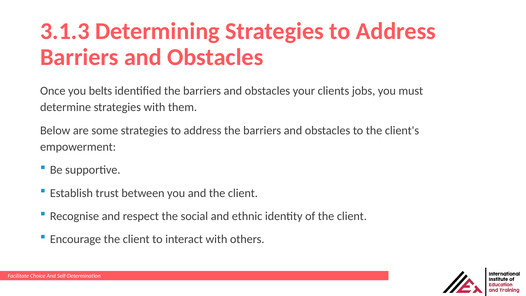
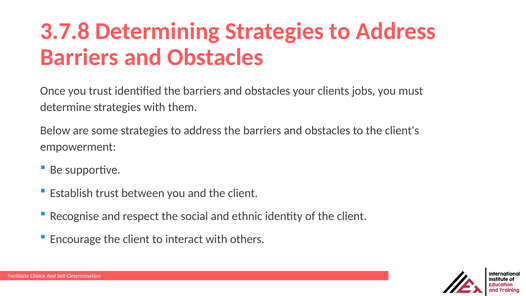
3.1.3: 3.1.3 -> 3.7.8 (65, 31)
you belts: belts -> trust (100, 91)
